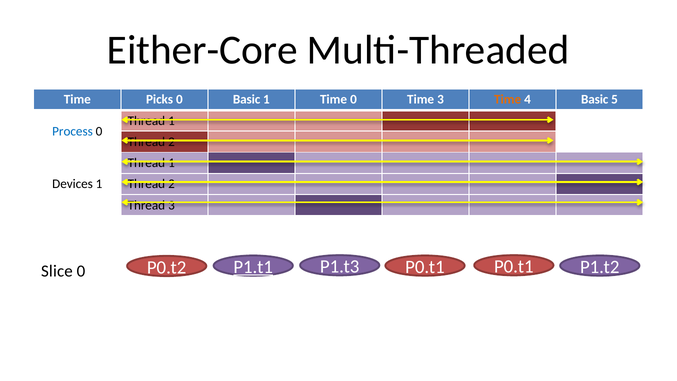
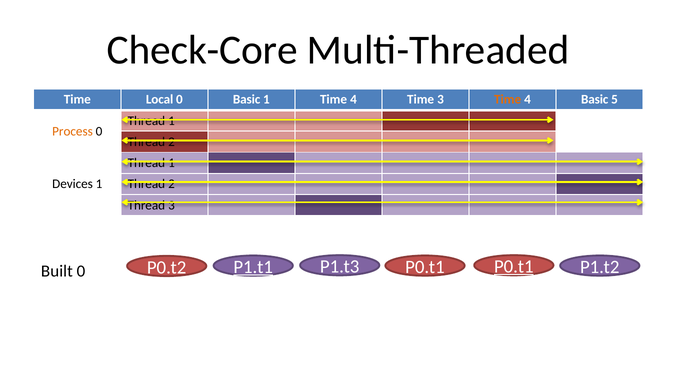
Either-Core: Either-Core -> Check-Core (202, 50)
Picks: Picks -> Local (160, 100)
1 Time 0: 0 -> 4 (353, 100)
Process colour: blue -> orange (72, 131)
P0.t1 underline: none -> present (514, 266)
Slice: Slice -> Built (57, 271)
